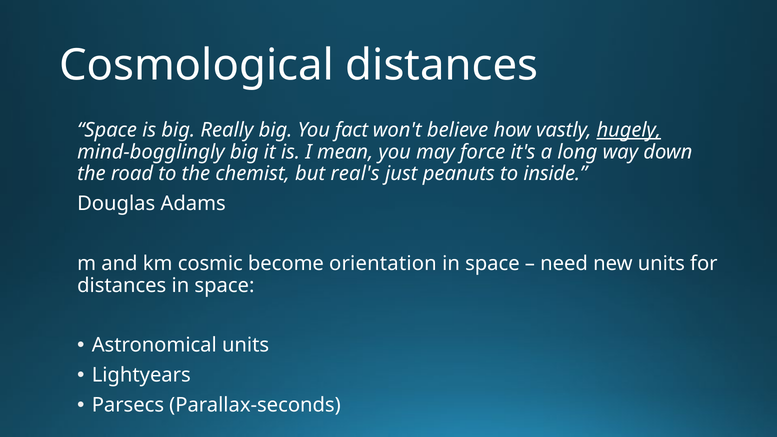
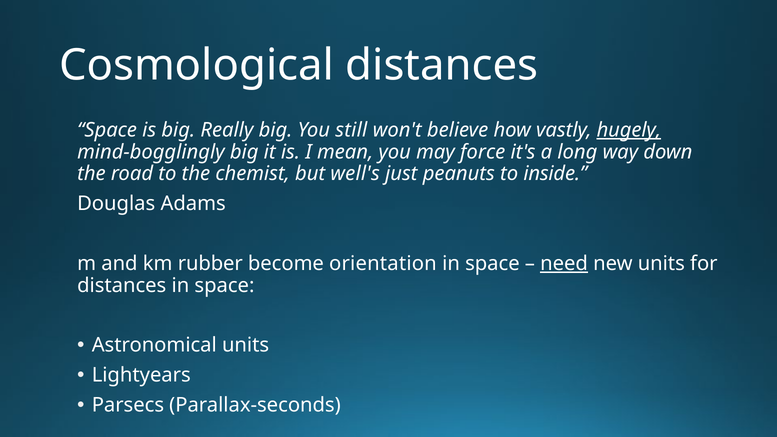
fact: fact -> still (351, 130)
real's: real's -> well's (355, 174)
cosmic: cosmic -> rubber (210, 264)
need underline: none -> present (564, 264)
